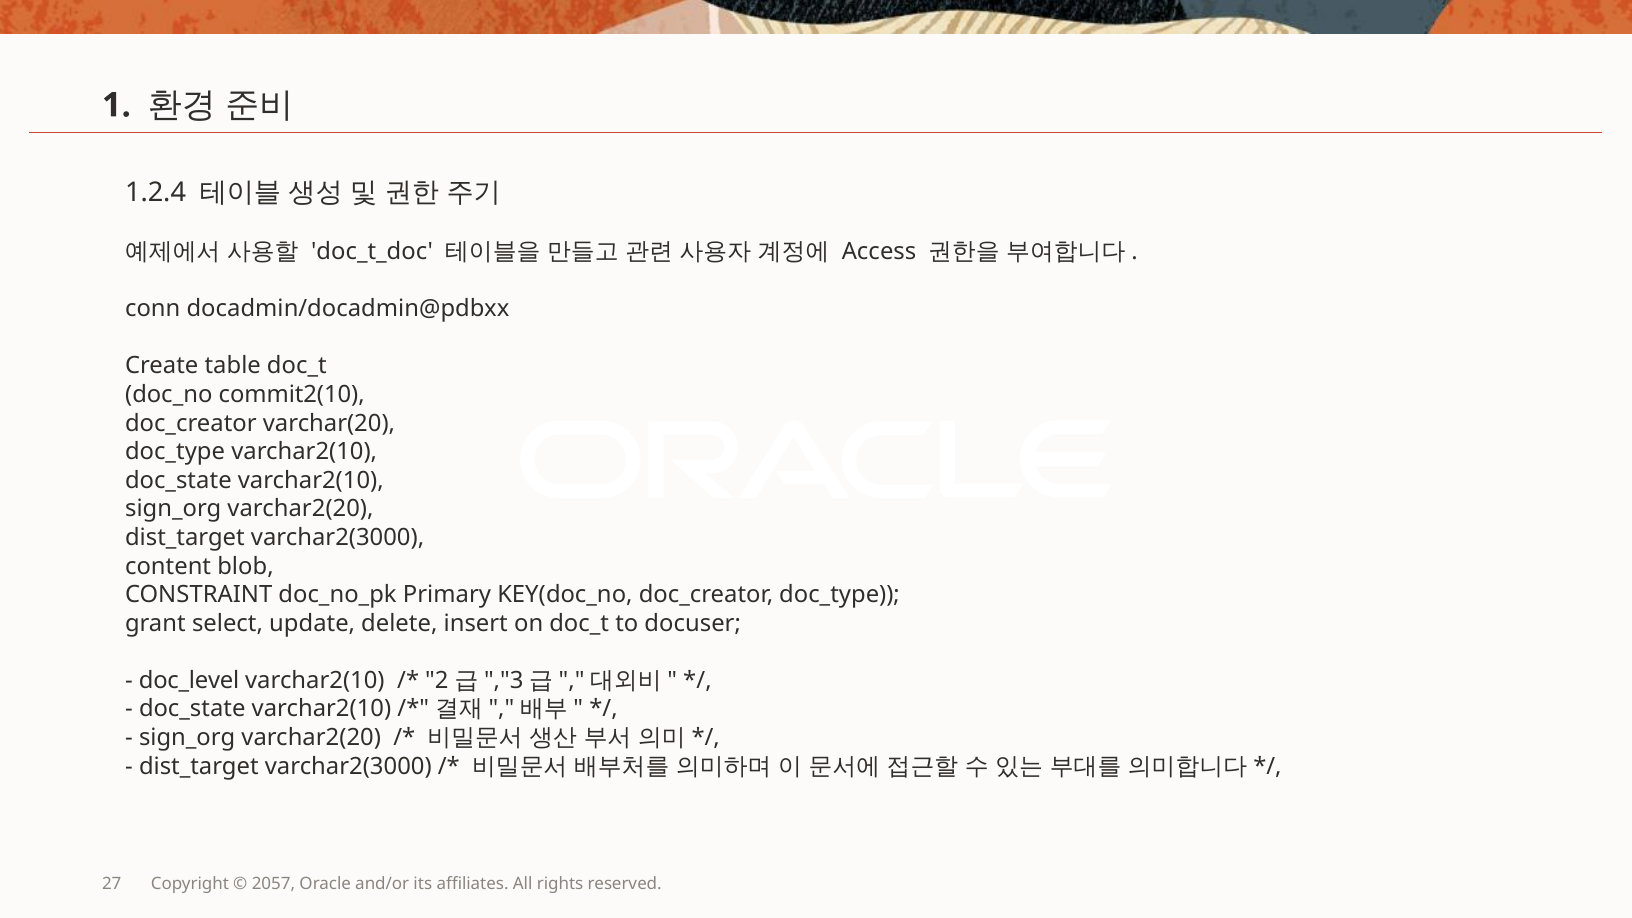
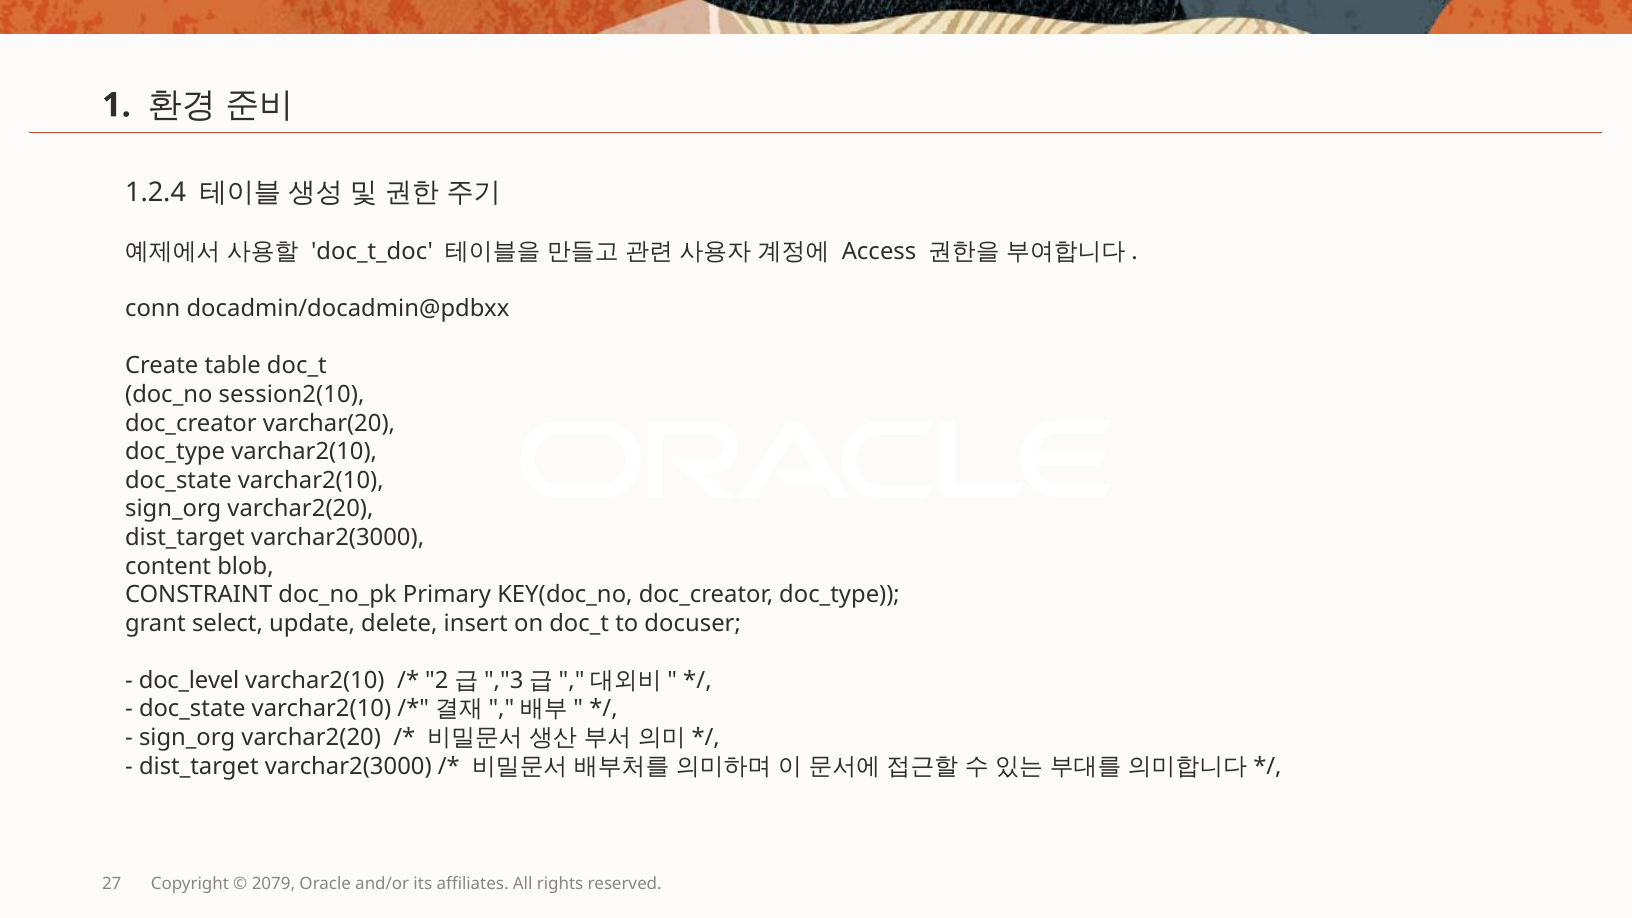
commit2(10: commit2(10 -> session2(10 (292, 395)
2057: 2057 -> 2079 (273, 884)
